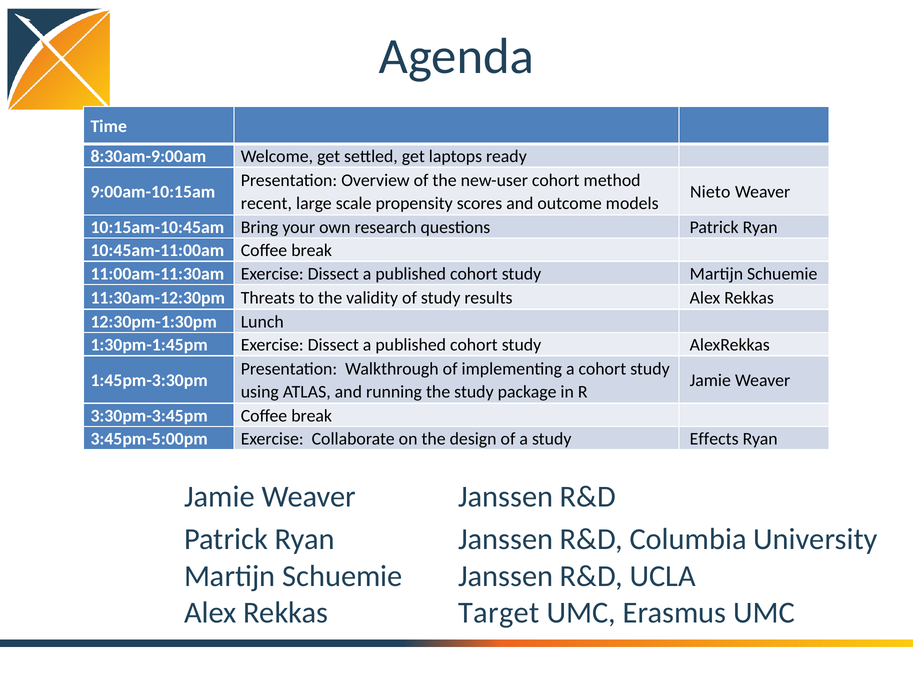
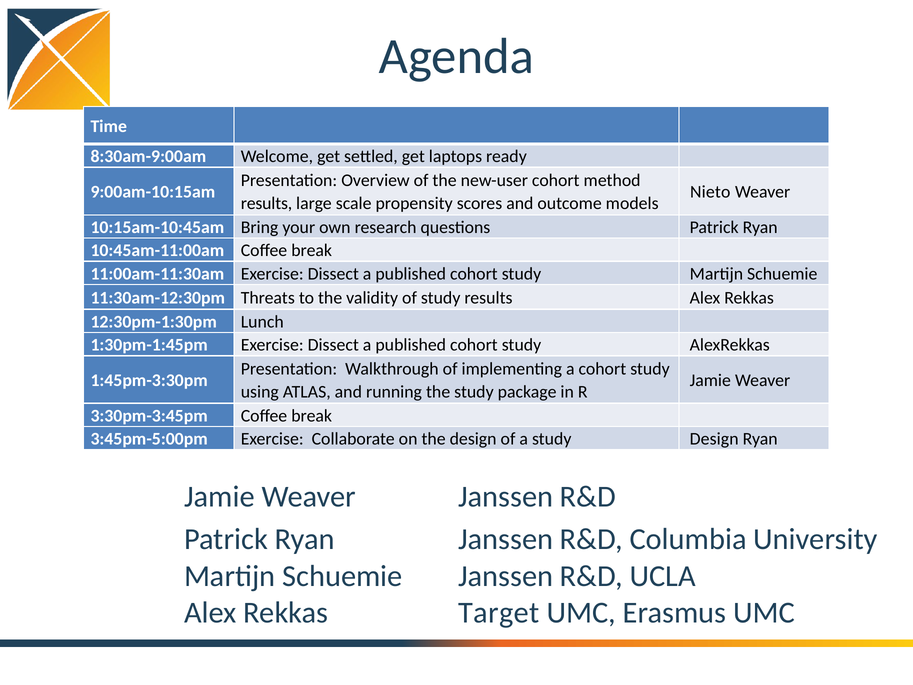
recent: recent -> results (266, 204)
study Effects: Effects -> Design (714, 439)
